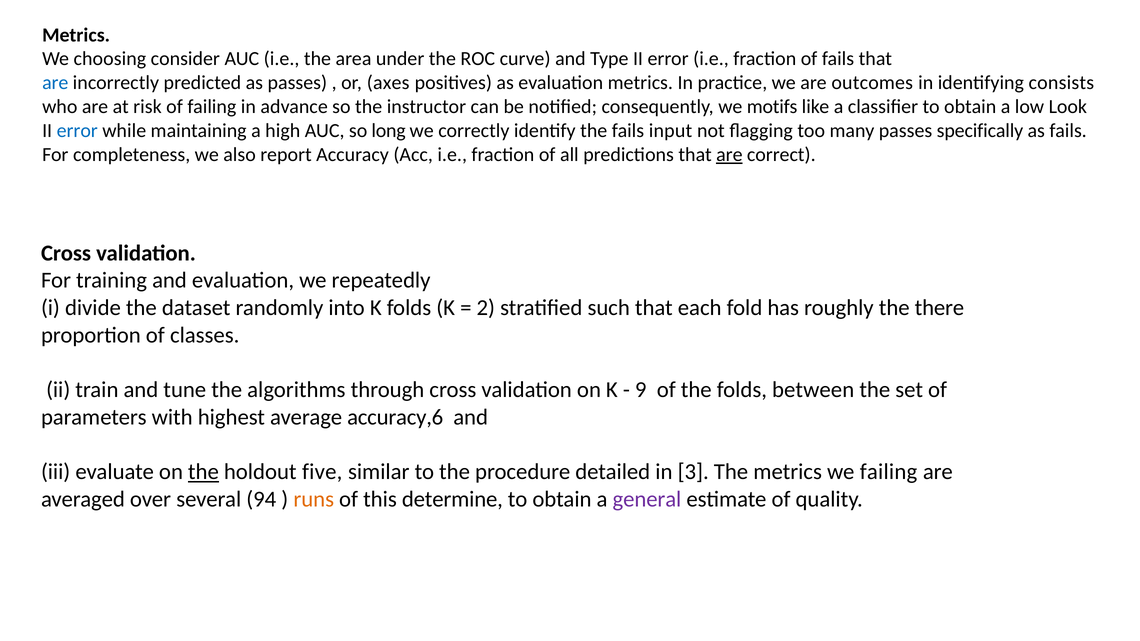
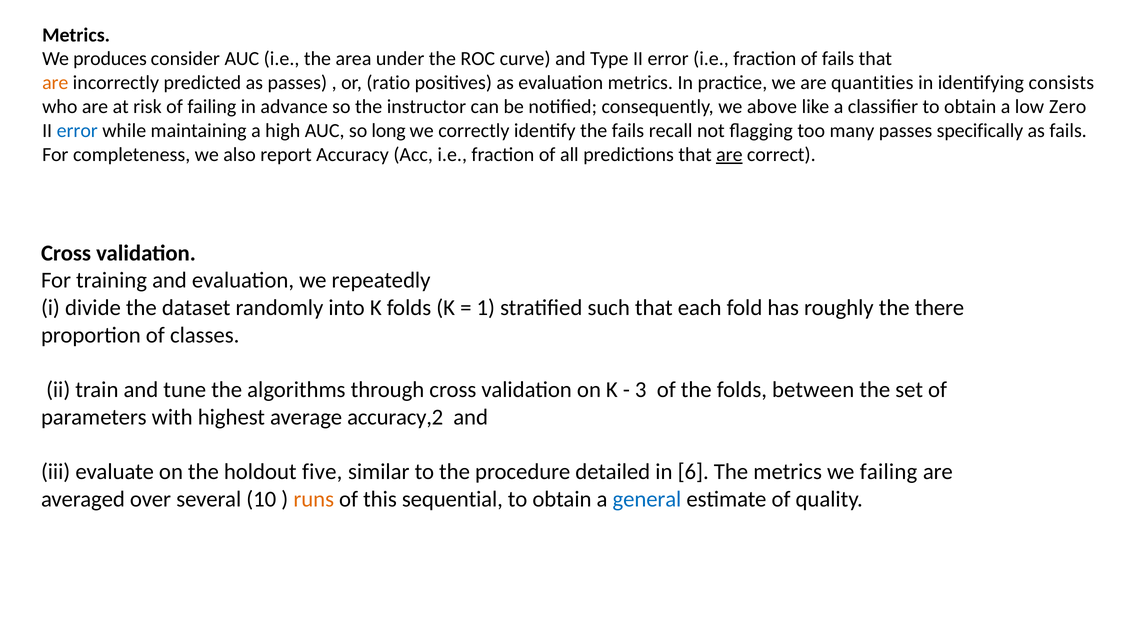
choosing: choosing -> produces (110, 59)
are colour: blue -> orange (55, 83)
axes: axes -> ratio (388, 83)
outcomes: outcomes -> quantities (872, 83)
motifs: motifs -> above (772, 107)
Look: Look -> Zero (1068, 107)
input: input -> recall (671, 131)
2: 2 -> 1 (486, 308)
9: 9 -> 3 (641, 390)
accuracy,6: accuracy,6 -> accuracy,2 (395, 417)
the underline: present -> none (203, 472)
3: 3 -> 6 (693, 472)
94: 94 -> 10 (261, 499)
determine: determine -> sequential (452, 499)
general colour: purple -> blue (647, 499)
